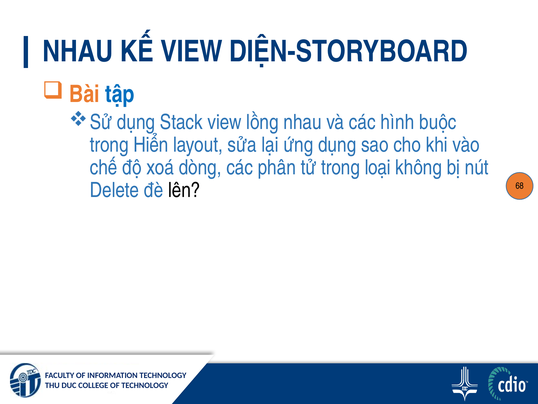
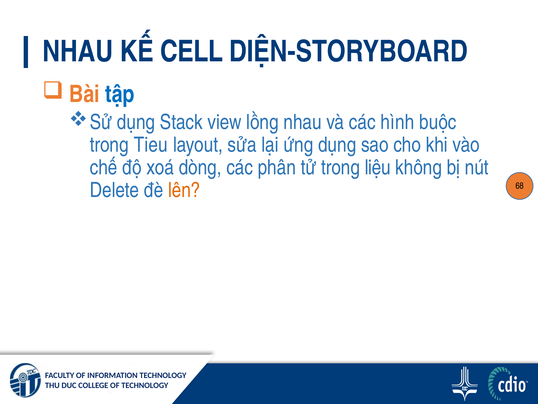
KẾ VIEW: VIEW -> CELL (192, 52)
Hiển: Hiển -> Tieu (151, 145)
loại: loại -> liệu (378, 167)
lên colour: black -> orange (184, 190)
